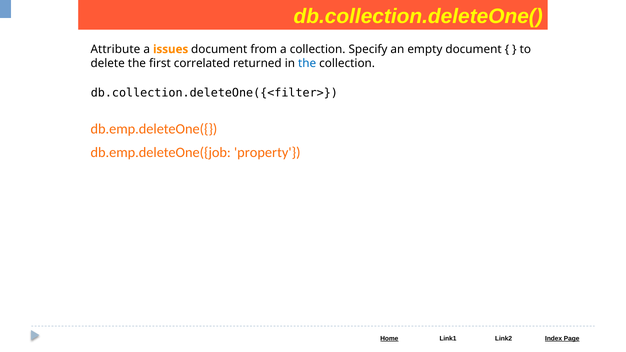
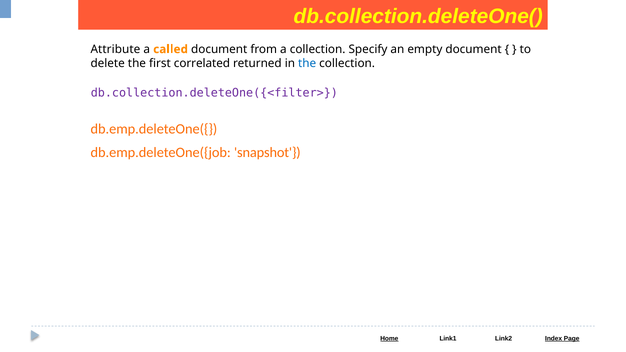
issues: issues -> called (171, 49)
db.collection.deleteOne({<filter> colour: black -> purple (214, 93)
property: property -> snapshot (267, 153)
